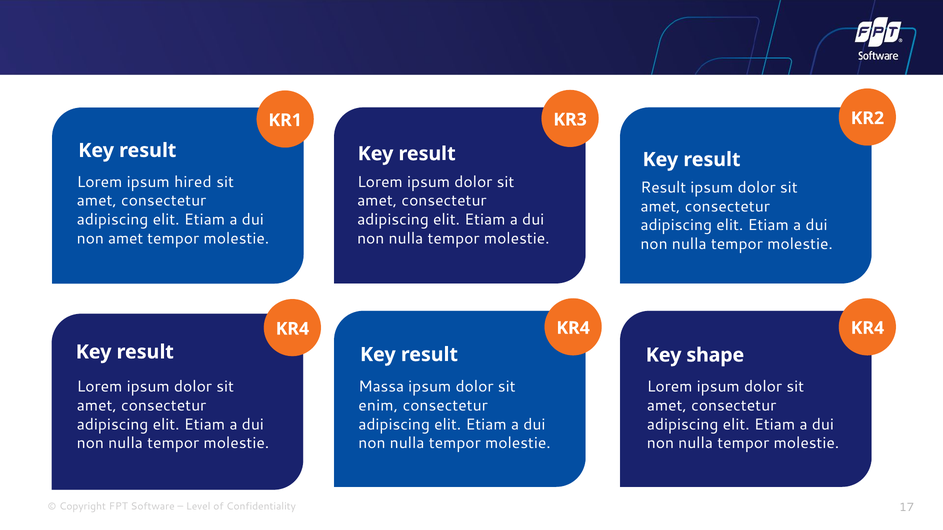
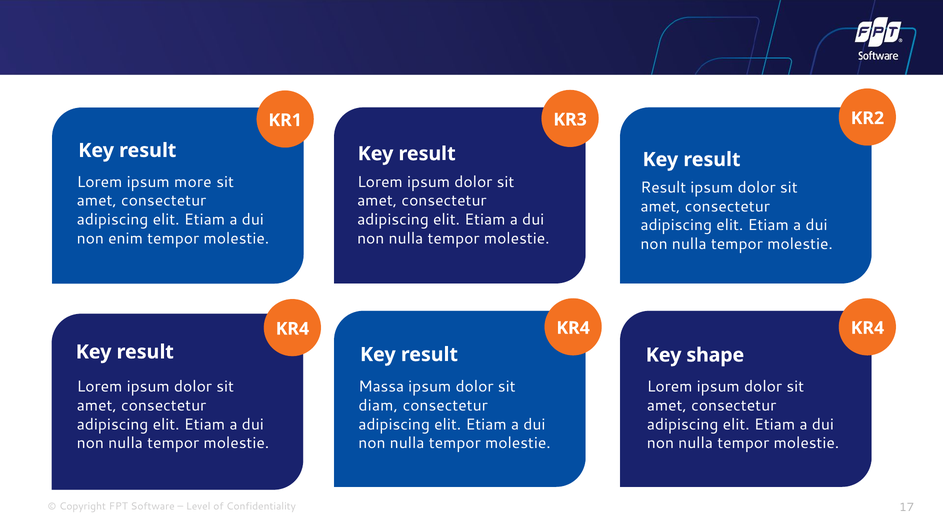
hired: hired -> more (193, 182)
non amet: amet -> enim (126, 239)
enim: enim -> diam (378, 406)
